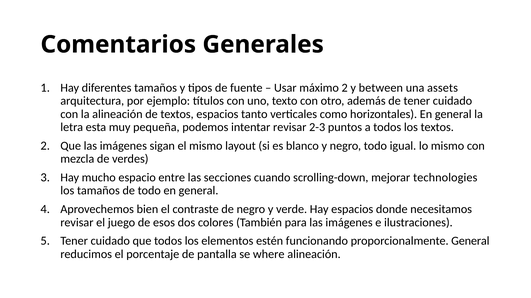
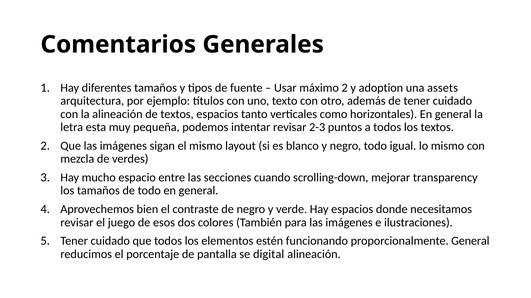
between: between -> adoption (381, 88)
technologies: technologies -> transparency (445, 178)
where: where -> digital (269, 255)
